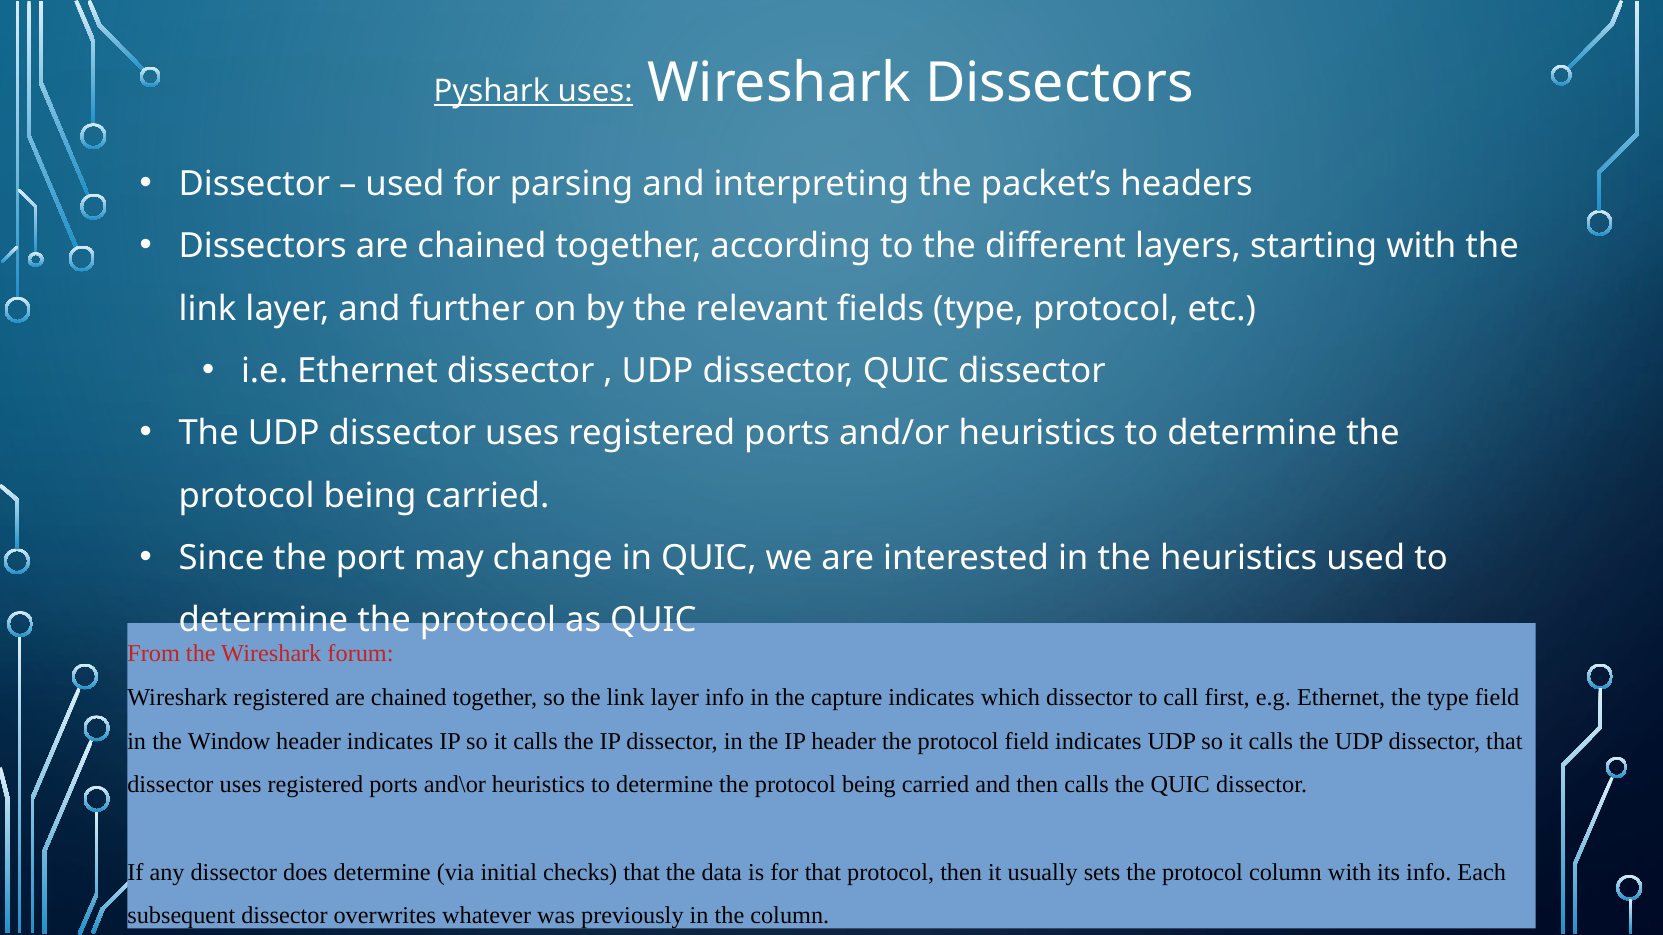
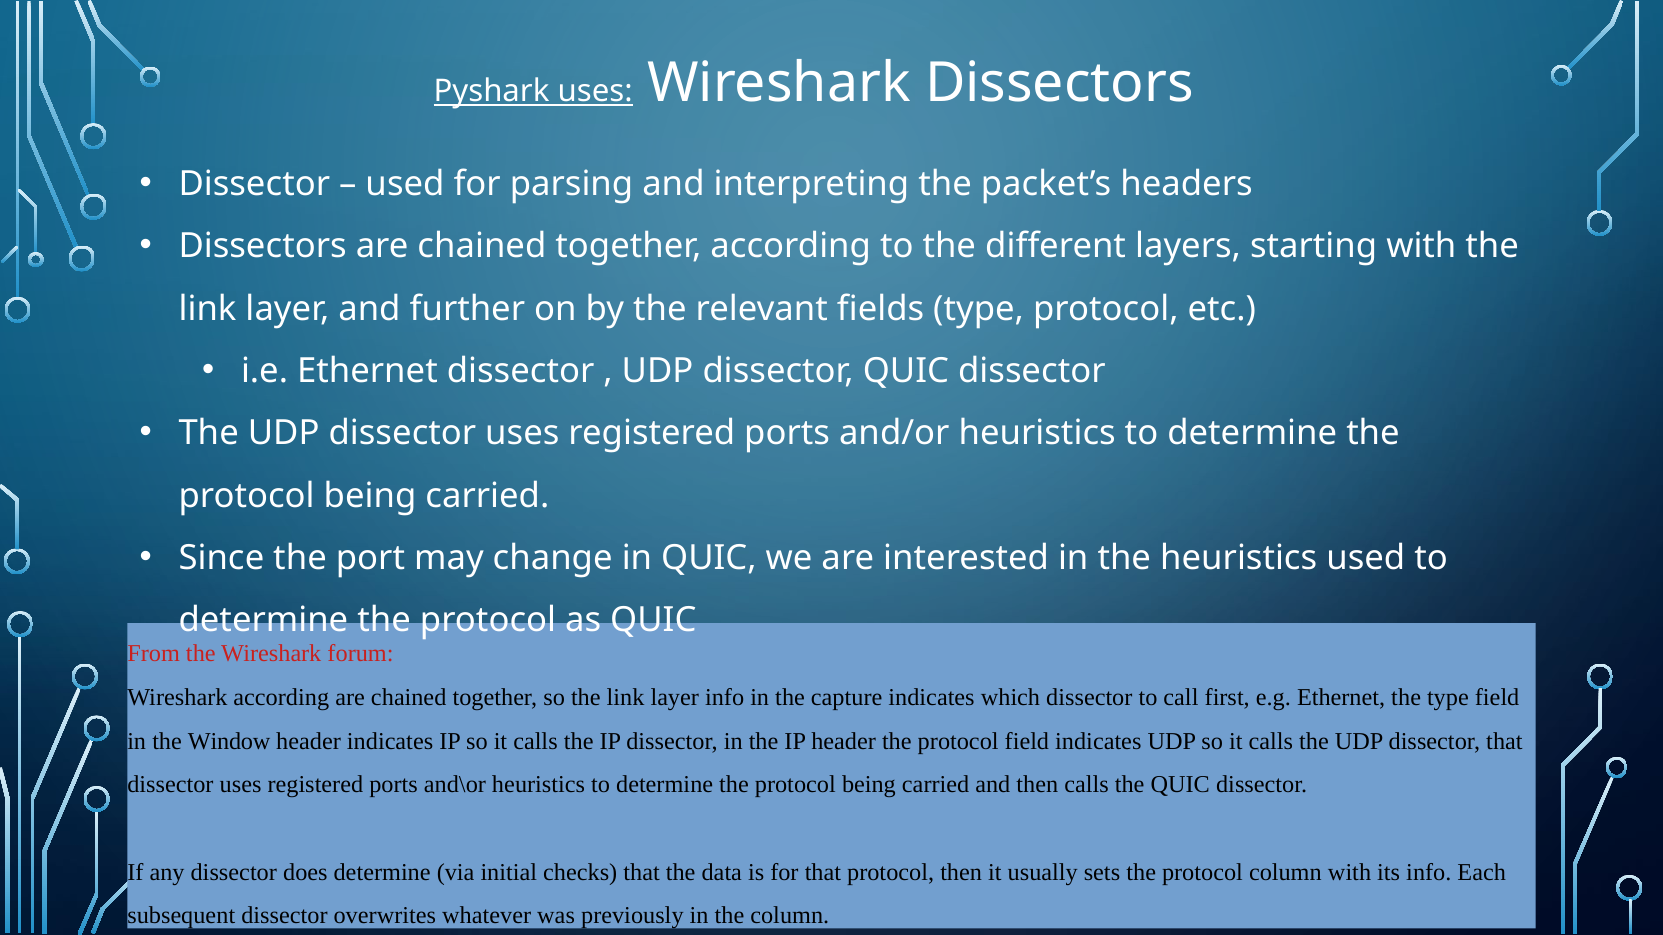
Wireshark registered: registered -> according (281, 698)
